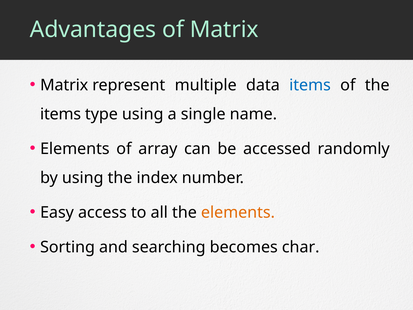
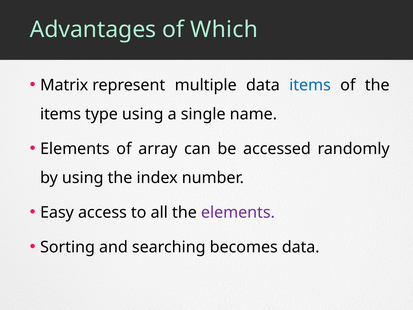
of Matrix: Matrix -> Which (224, 30)
elements colour: orange -> purple (238, 212)
becomes char: char -> data (301, 247)
